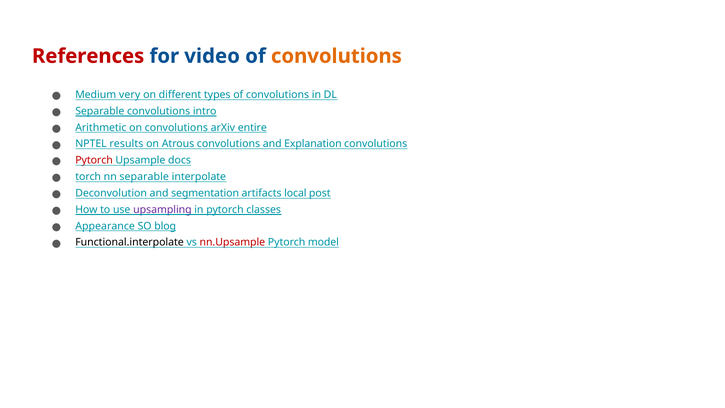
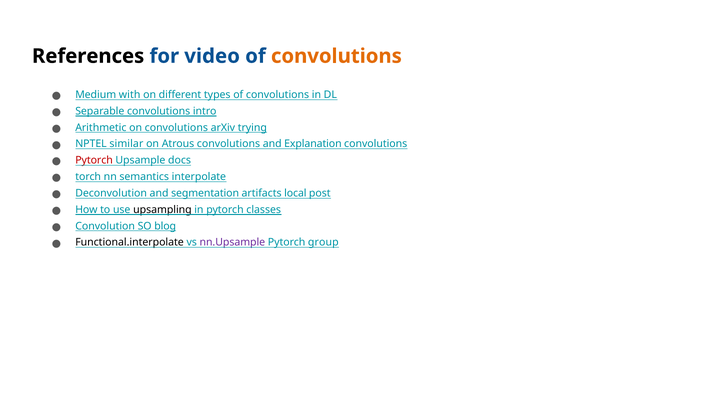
References colour: red -> black (88, 56)
very: very -> with (130, 95)
entire: entire -> trying (252, 127)
results: results -> similar (126, 144)
nn separable: separable -> semantics (144, 177)
upsampling colour: purple -> black (162, 210)
Appearance: Appearance -> Convolution (105, 226)
nn.Upsample colour: red -> purple (232, 242)
model: model -> group (323, 242)
